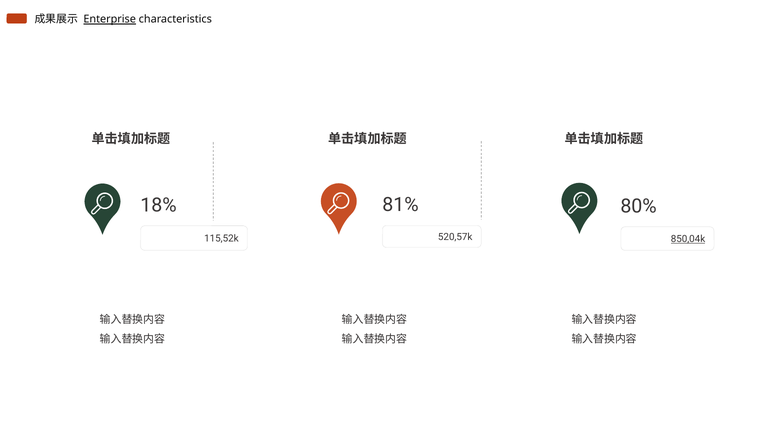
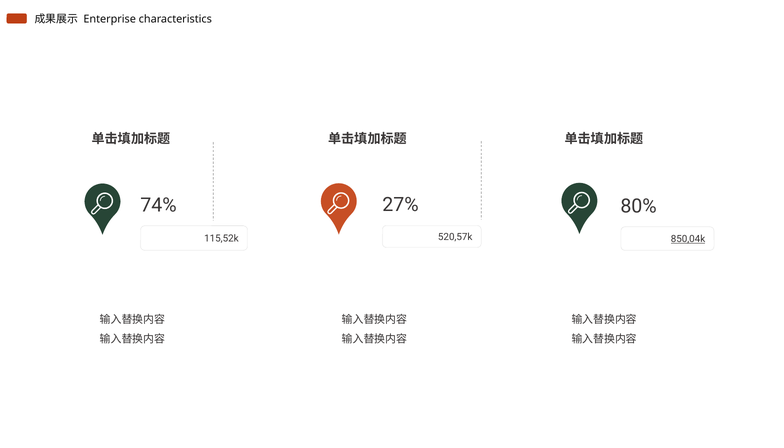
Enterprise underline: present -> none (110, 19)
81%: 81% -> 27% (401, 205)
18%: 18% -> 74% (159, 205)
